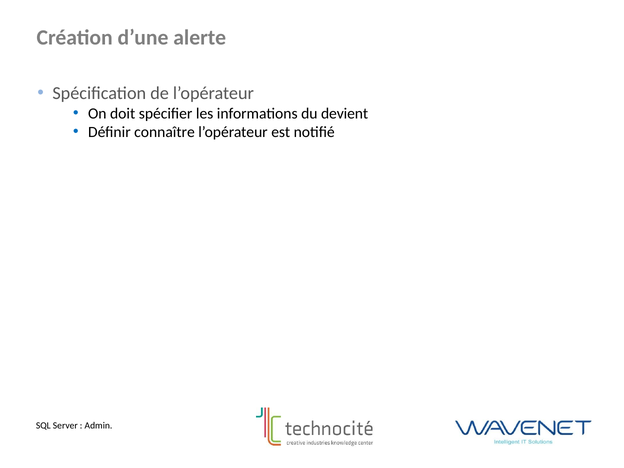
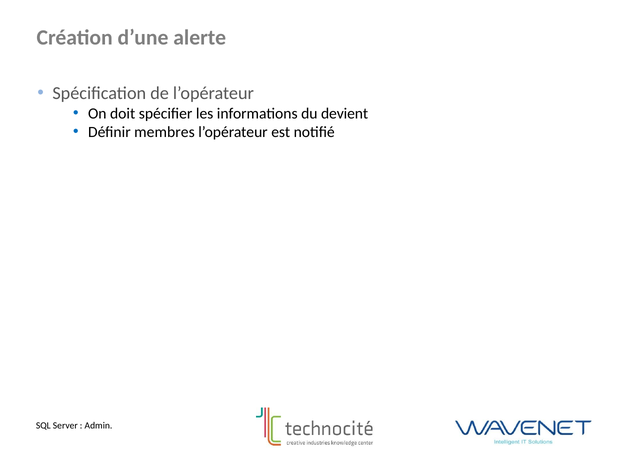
connaître: connaître -> membres (164, 132)
